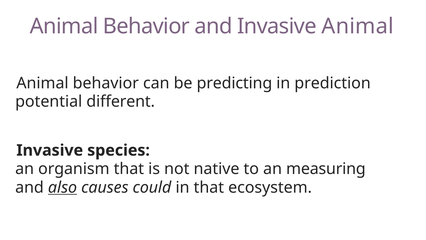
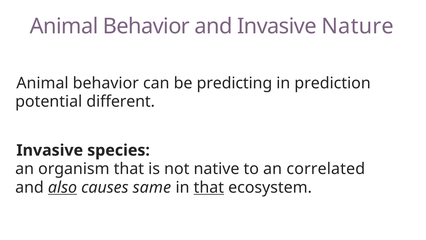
Invasive Animal: Animal -> Nature (358, 26)
measuring: measuring -> correlated (326, 169)
could: could -> same (152, 187)
that underline: none -> present (209, 187)
